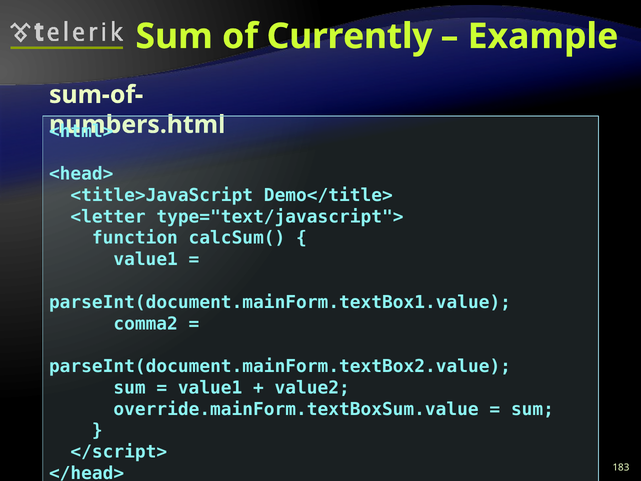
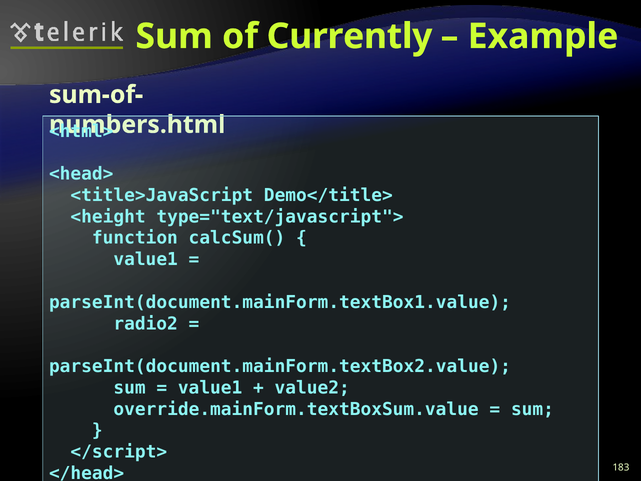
<letter: <letter -> <height (108, 217)
comma2: comma2 -> radio2 (146, 323)
